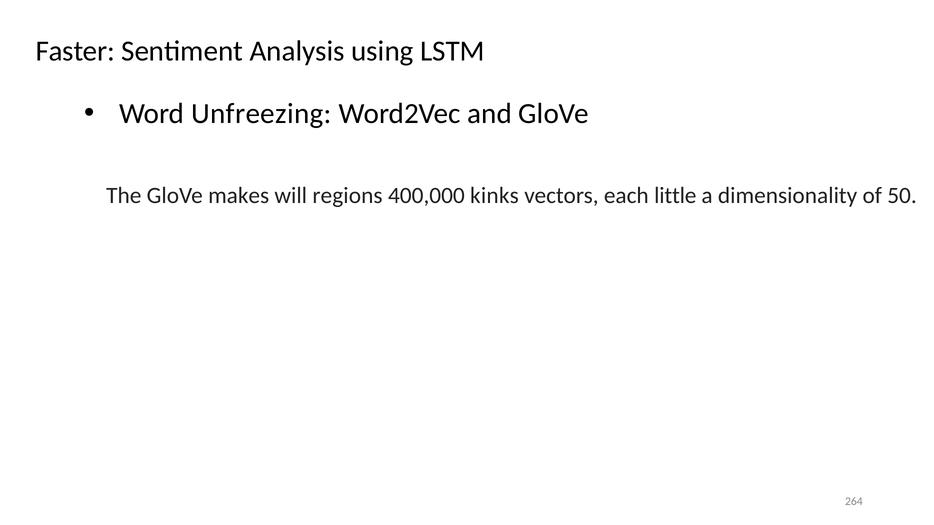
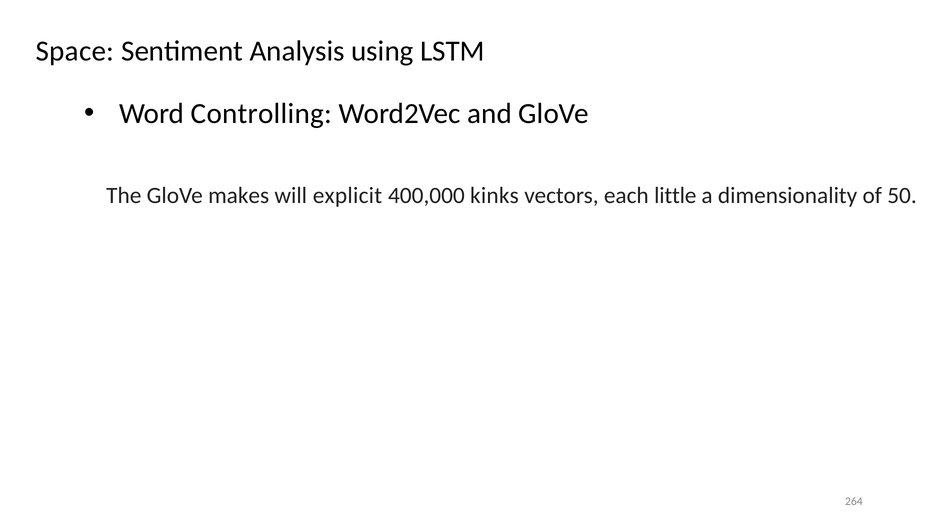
Faster: Faster -> Space (75, 51)
Unfreezing: Unfreezing -> Controlling (261, 114)
regions: regions -> explicit (347, 196)
